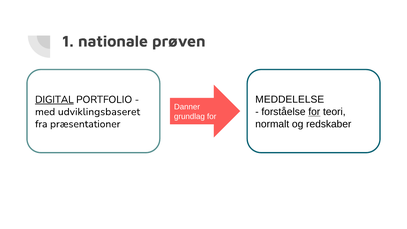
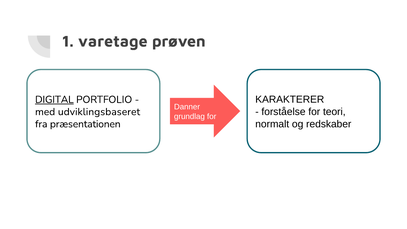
nationale: nationale -> varetage (113, 41)
MEDDELELSE: MEDDELELSE -> KARAKTERER (290, 100)
for underline: present -> none (314, 112)
præsentationer: præsentationer -> præsentationen (85, 124)
